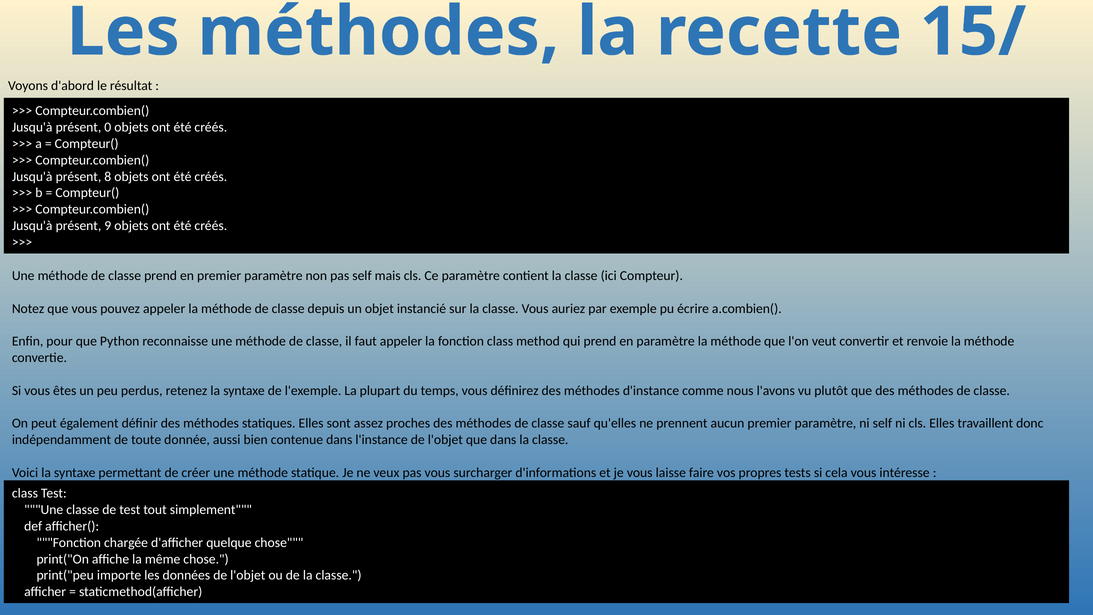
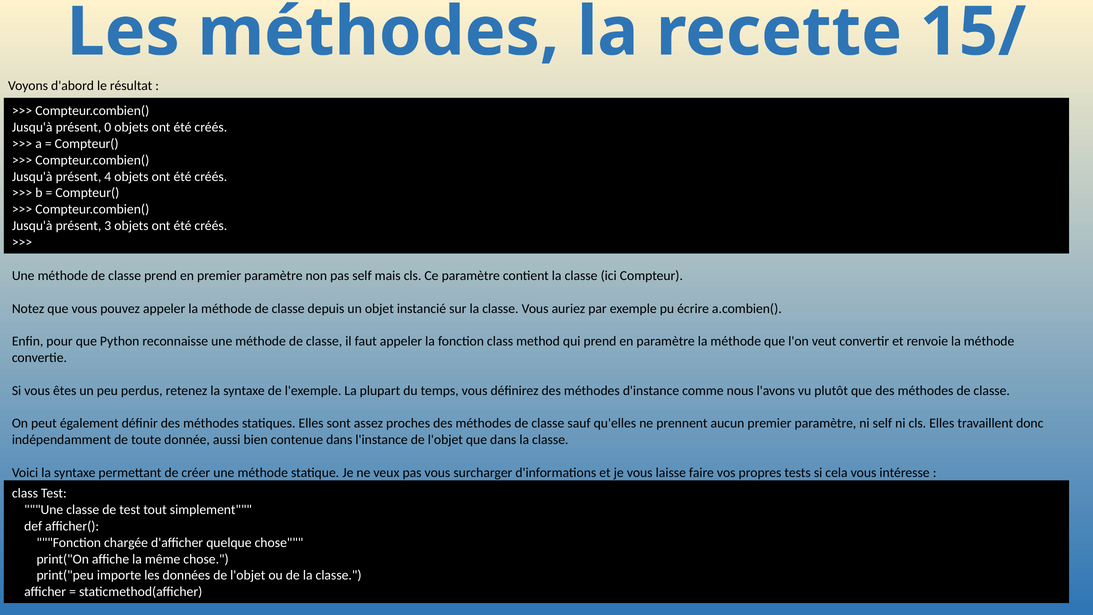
8: 8 -> 4 (108, 176)
9: 9 -> 3 (108, 226)
